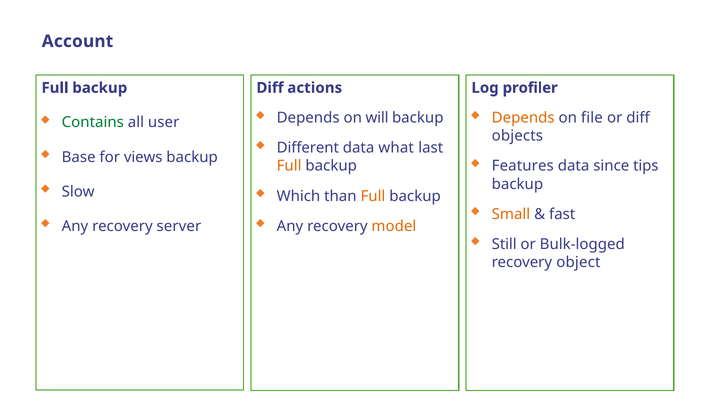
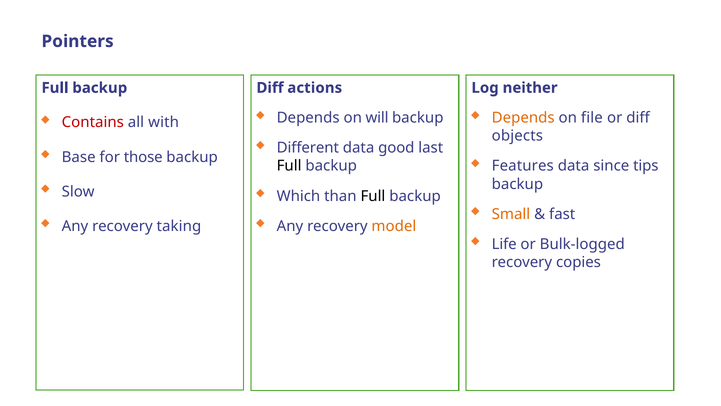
Account: Account -> Pointers (78, 41)
profiler: profiler -> neither (530, 88)
Contains colour: green -> red (93, 122)
user: user -> with (164, 122)
what: what -> good (396, 148)
views: views -> those (143, 157)
Full colour: orange -> black (289, 166)
Full colour: orange -> black (373, 196)
server: server -> taking (179, 226)
Still: Still -> Life (504, 244)
object: object -> copies (579, 262)
